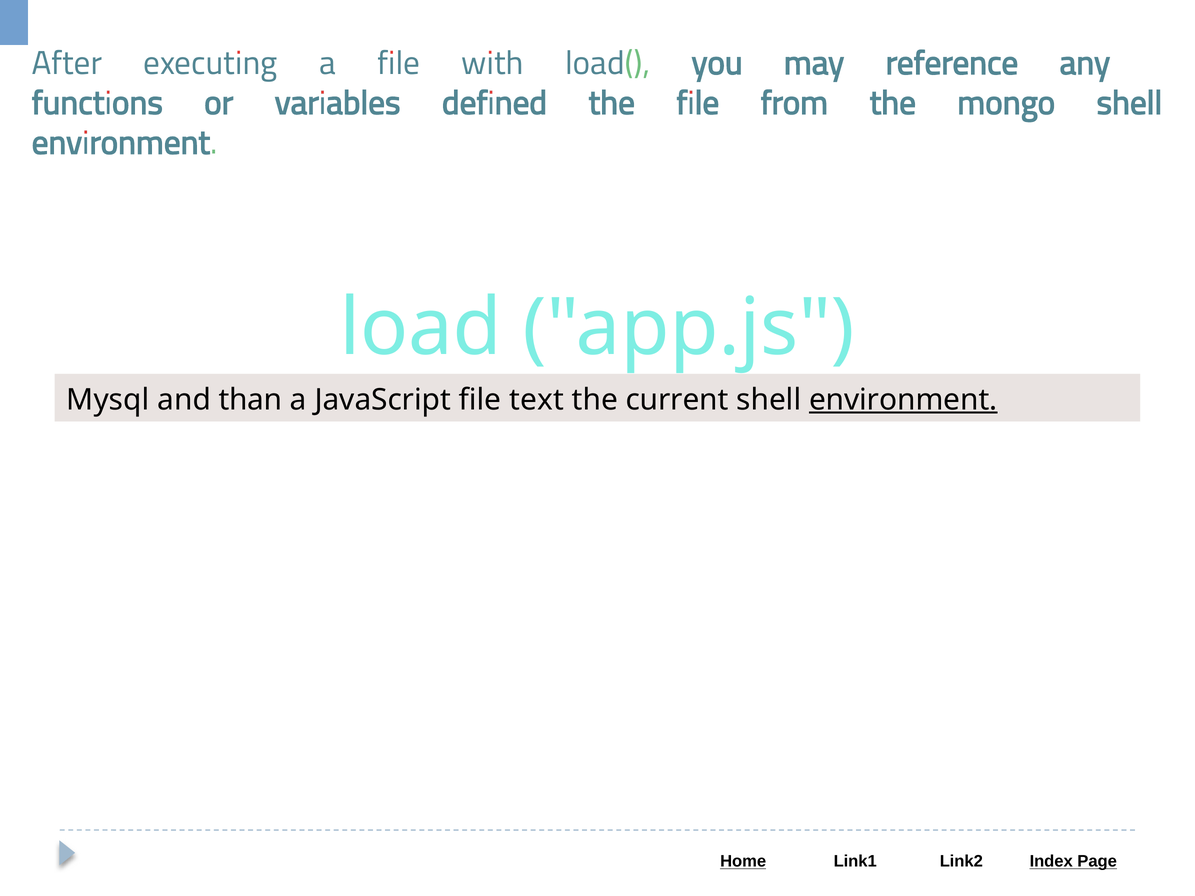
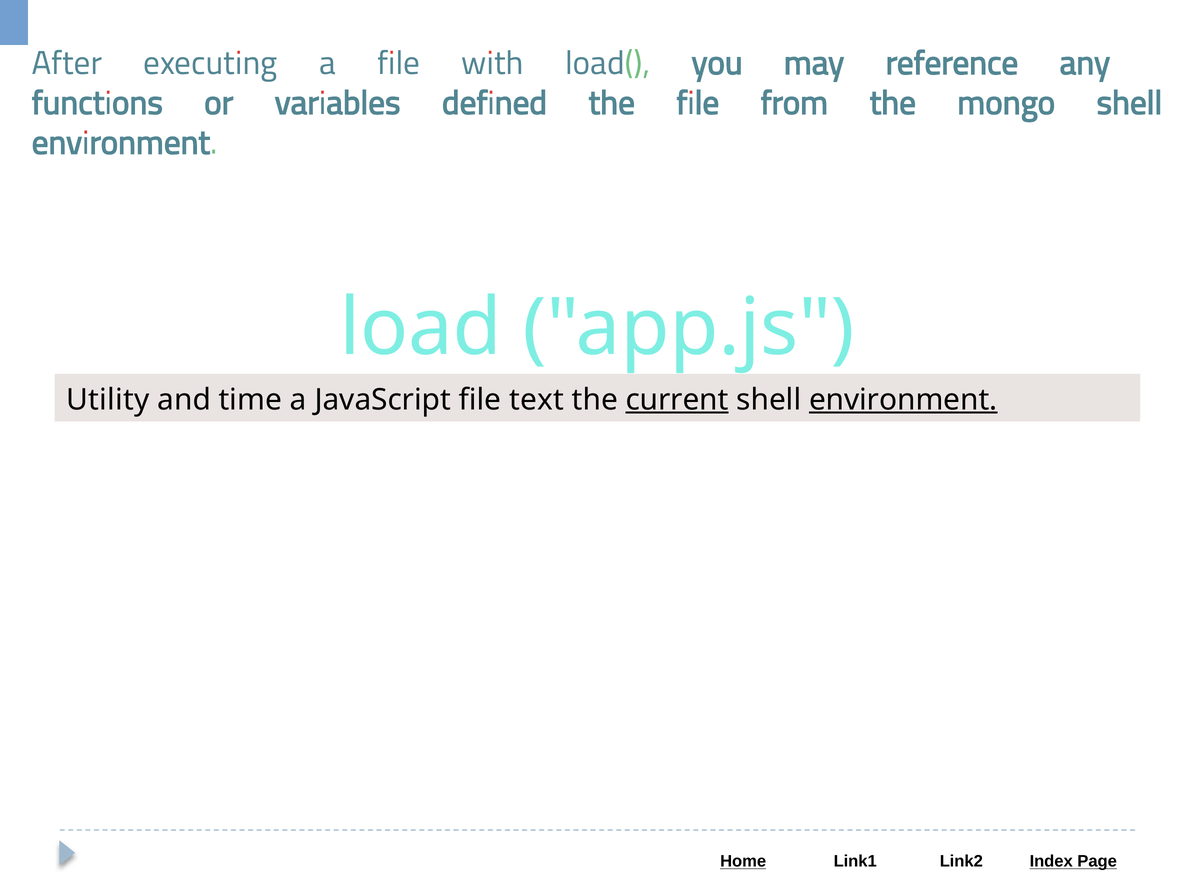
Mysql: Mysql -> Utility (108, 400)
than: than -> time (250, 400)
current underline: none -> present (677, 400)
